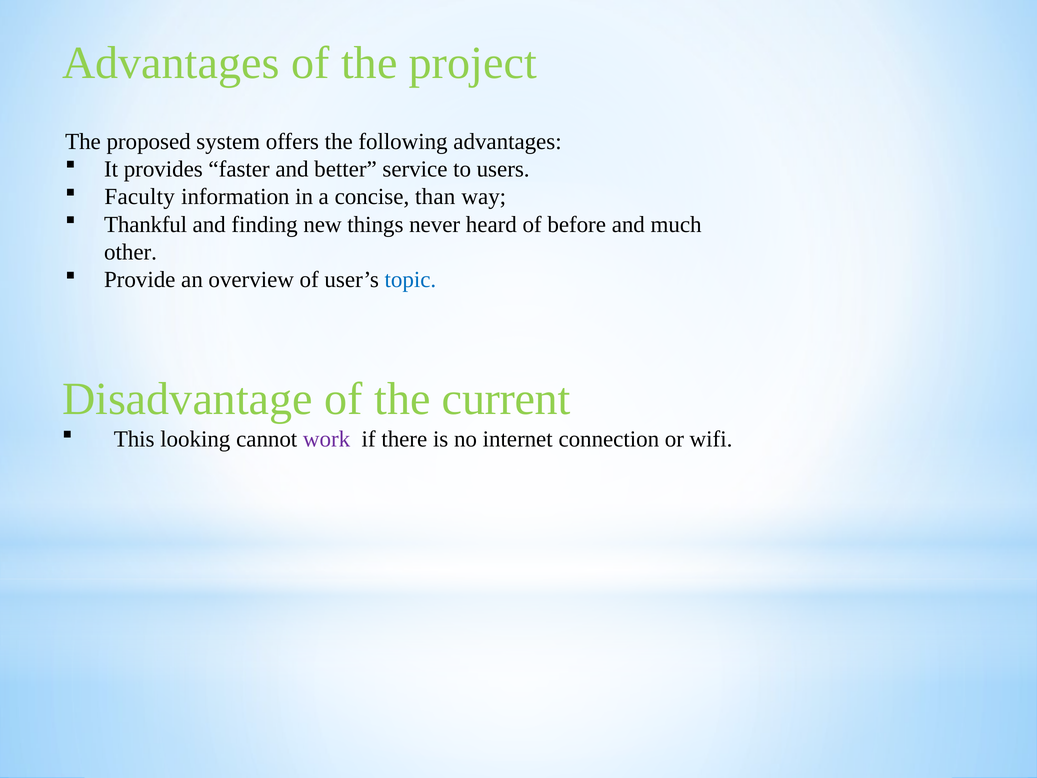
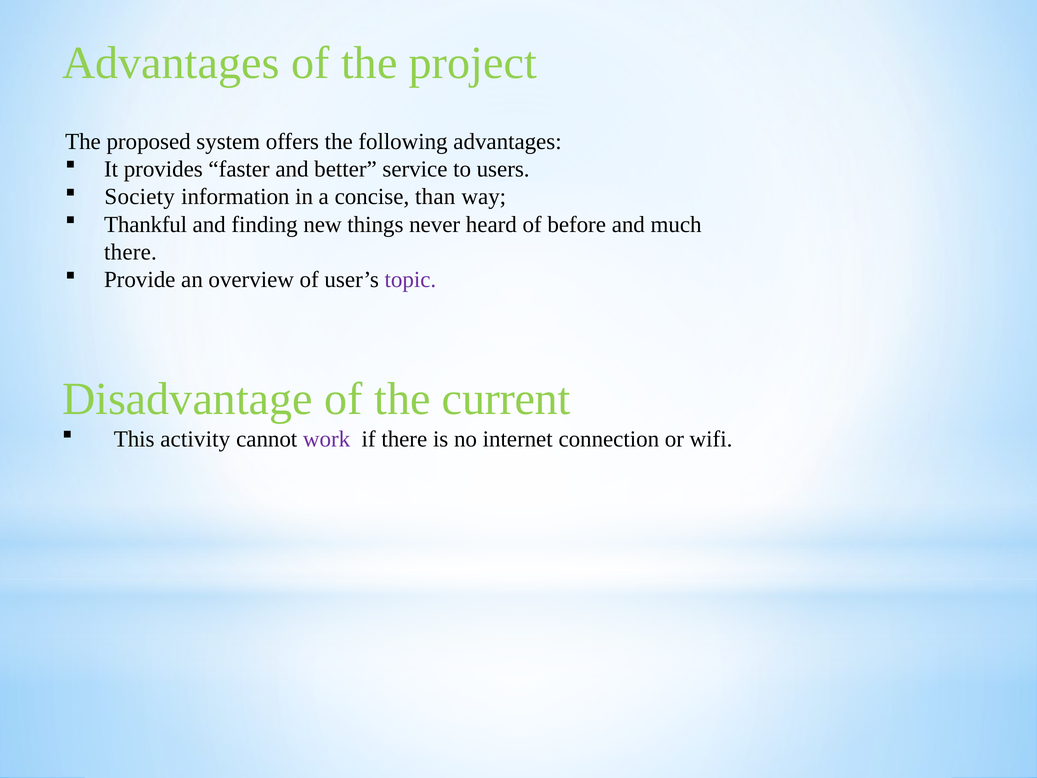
Faculty: Faculty -> Society (140, 197)
other: other -> there (130, 252)
topic colour: blue -> purple (410, 280)
looking: looking -> activity (195, 439)
